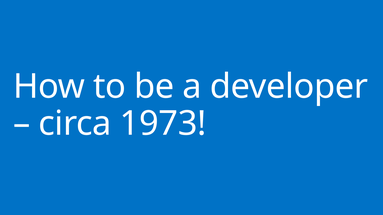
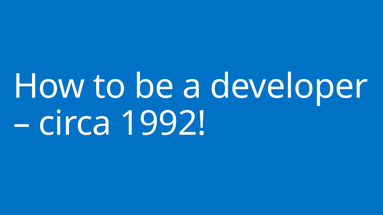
1973: 1973 -> 1992 (163, 124)
